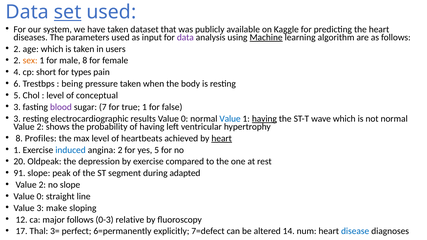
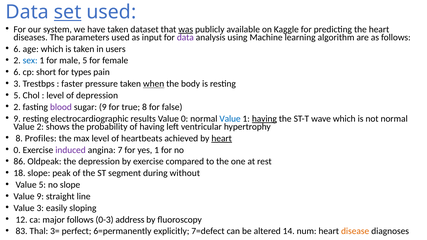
was underline: none -> present (186, 29)
Machine underline: present -> none (266, 37)
2: 2 -> 6 (17, 49)
sex colour: orange -> blue (30, 61)
male 8: 8 -> 5 (85, 61)
4: 4 -> 6 (17, 72)
6: 6 -> 3 (17, 84)
being: being -> faster (72, 84)
when underline: none -> present (154, 84)
of conceptual: conceptual -> depression (97, 95)
3: 3 -> 2 (17, 107)
sugar 7: 7 -> 9 (103, 107)
true 1: 1 -> 8 (145, 107)
3: 3 -> 9 (17, 119)
1: 1 -> 0 (17, 150)
induced colour: blue -> purple (71, 150)
angina 2: 2 -> 7 (120, 150)
yes 5: 5 -> 1 (157, 150)
20: 20 -> 86 (19, 162)
91: 91 -> 18 (19, 173)
adapted: adapted -> without (185, 173)
2: 2 -> 5 (42, 185)
0: 0 -> 9 (40, 197)
make: make -> easily (57, 208)
relative: relative -> address (130, 220)
17: 17 -> 83 (22, 231)
disease colour: blue -> orange (355, 231)
